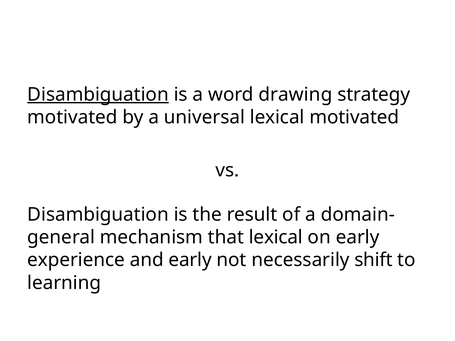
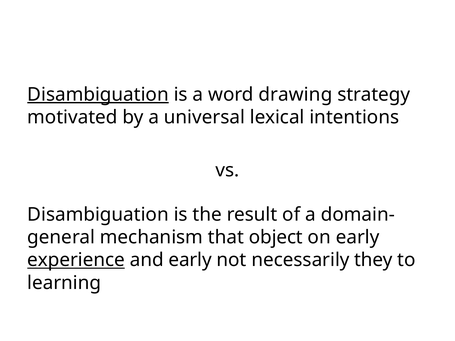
lexical motivated: motivated -> intentions (354, 117)
that lexical: lexical -> object (276, 237)
experience underline: none -> present (76, 260)
shift: shift -> they (373, 260)
